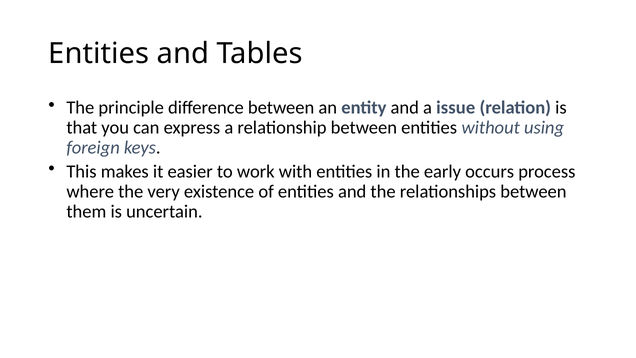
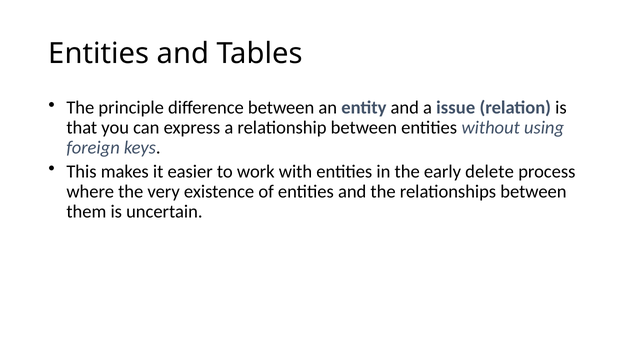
occurs: occurs -> delete (490, 171)
